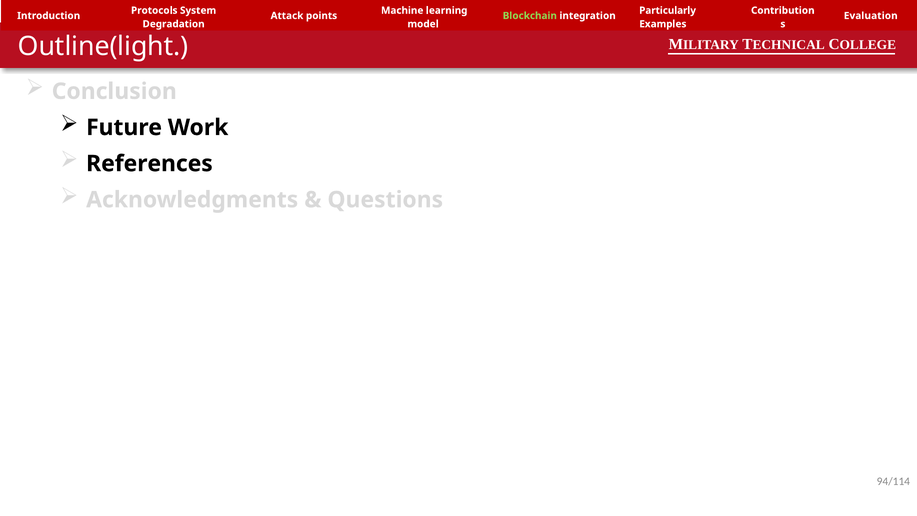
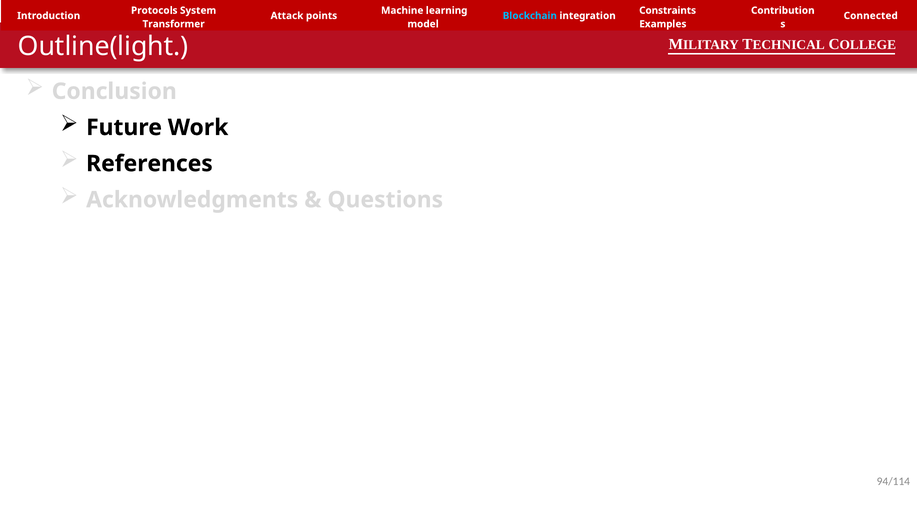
Particularly: Particularly -> Constraints (668, 10)
Blockchain colour: light green -> light blue (530, 16)
Evaluation: Evaluation -> Connected (871, 16)
Degradation: Degradation -> Transformer (174, 24)
